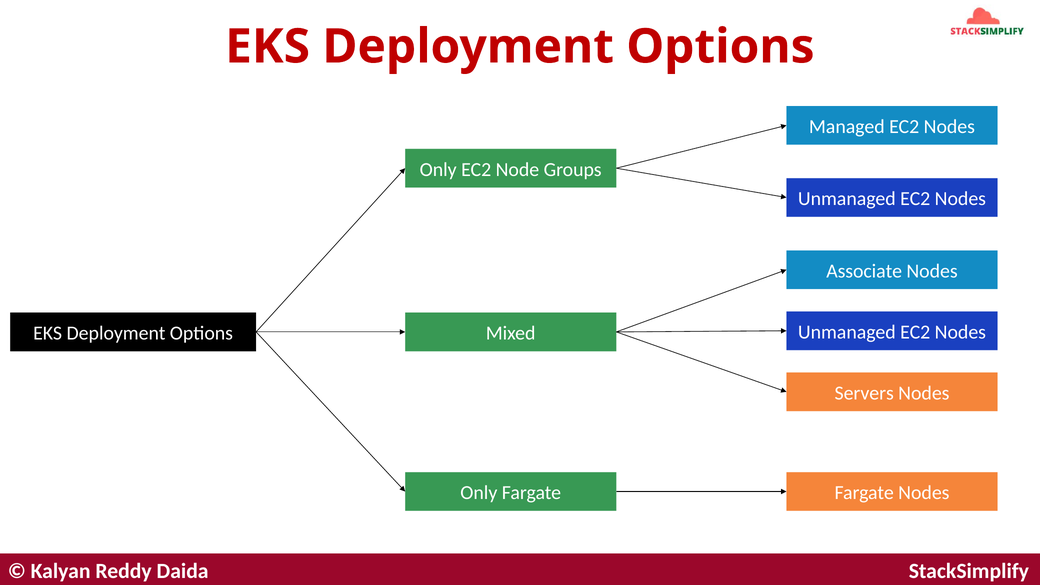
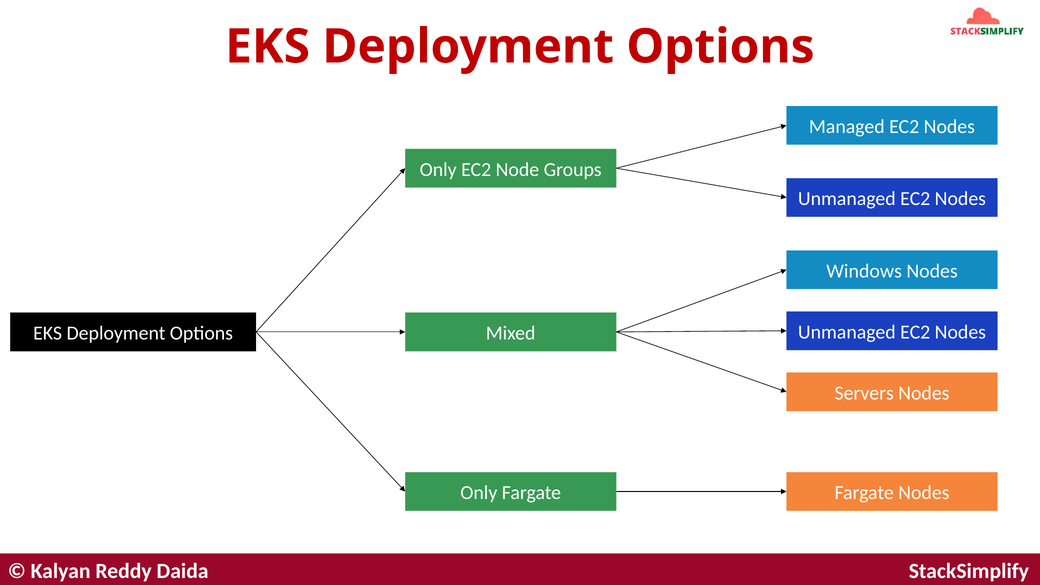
Associate: Associate -> Windows (864, 271)
